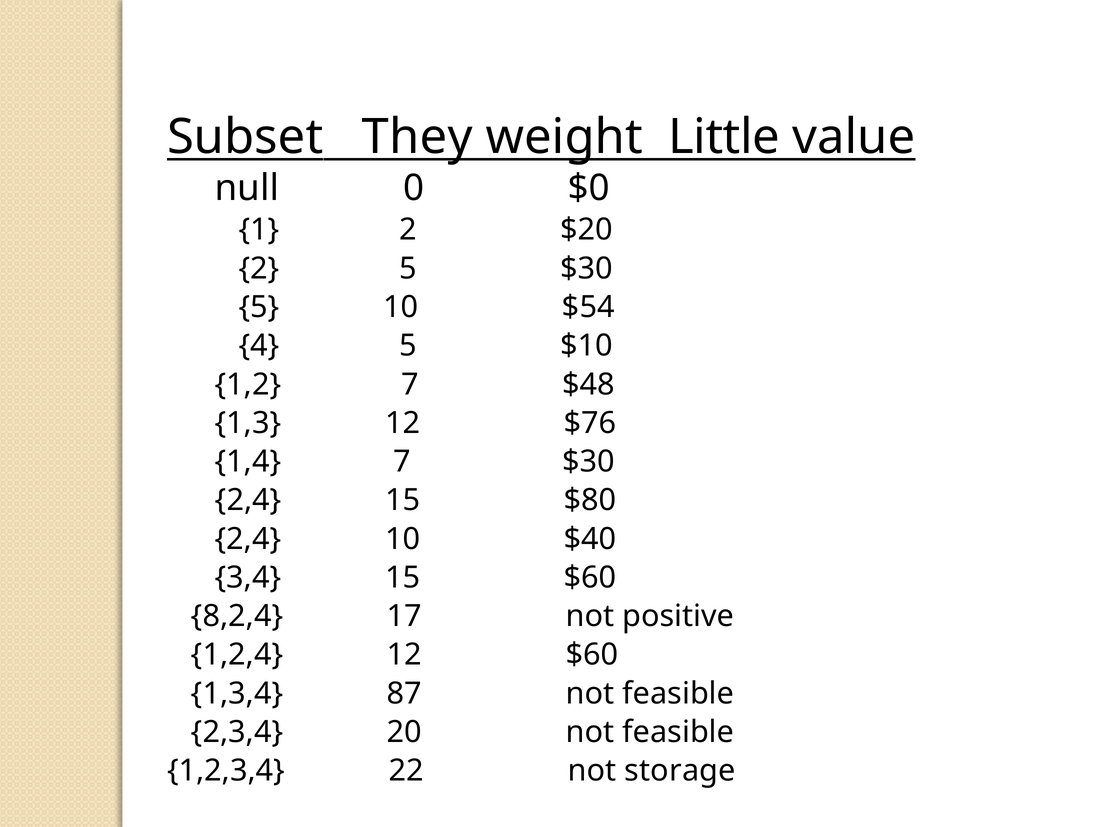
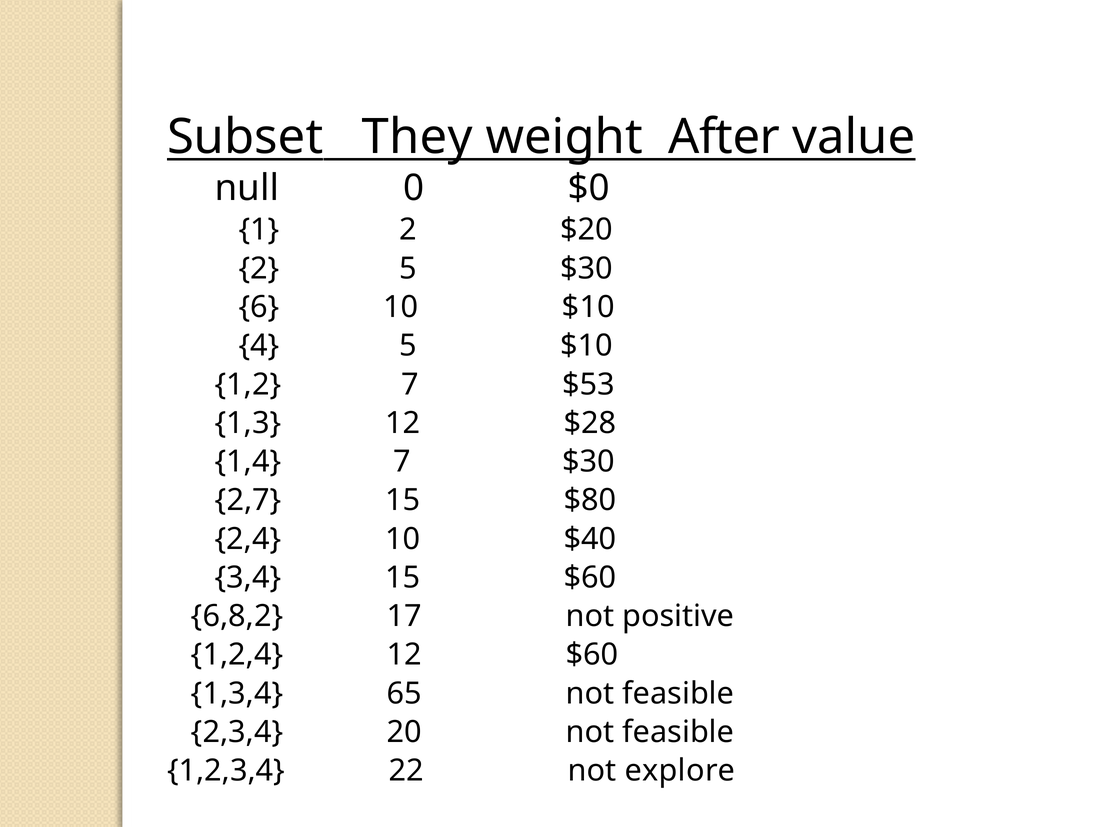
Little: Little -> After (724, 137)
5: 5 -> 6 (259, 307)
10 $54: $54 -> $10 (588, 307)
$48: $48 -> $53 (589, 385)
$76: $76 -> $28 (590, 423)
2,4: 2,4 -> 2,7 (248, 500)
8,2,4: 8,2,4 -> 6,8,2 (237, 616)
87: 87 -> 65 (404, 694)
storage: storage -> explore (680, 771)
